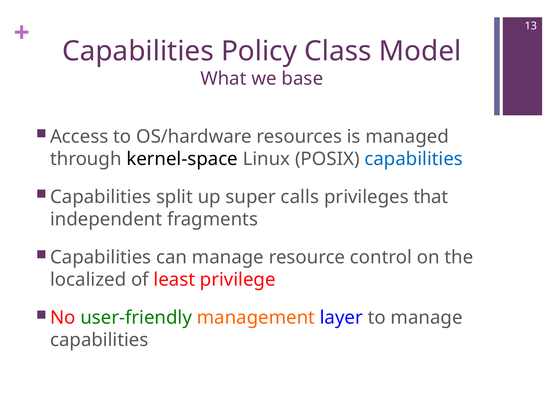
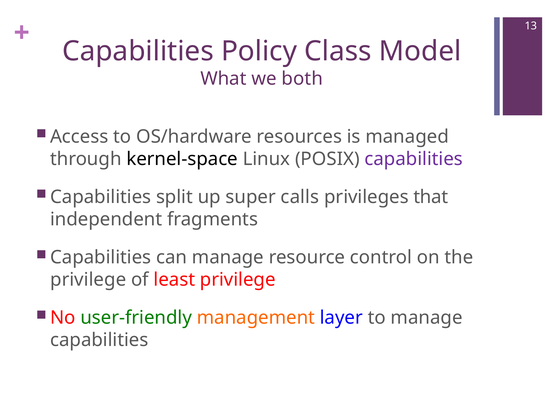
base: base -> both (302, 79)
capabilities colour: blue -> purple (414, 159)
localized: localized -> privilege (88, 280)
